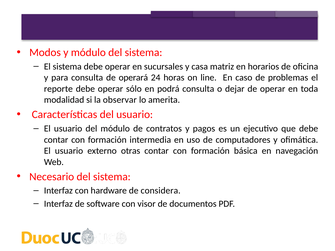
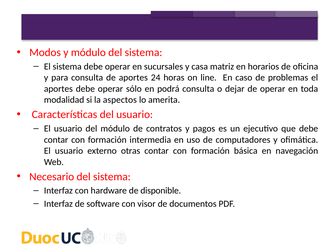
de operará: operará -> aportes (133, 78)
reporte: reporte -> aportes (58, 89)
observar: observar -> aspectos (120, 100)
considera: considera -> disponible (161, 191)
